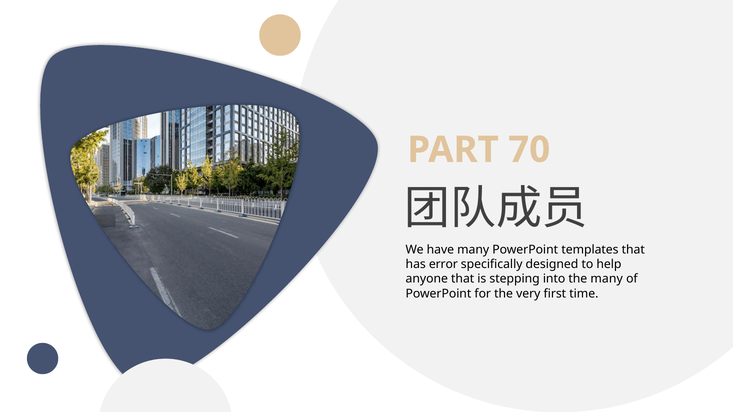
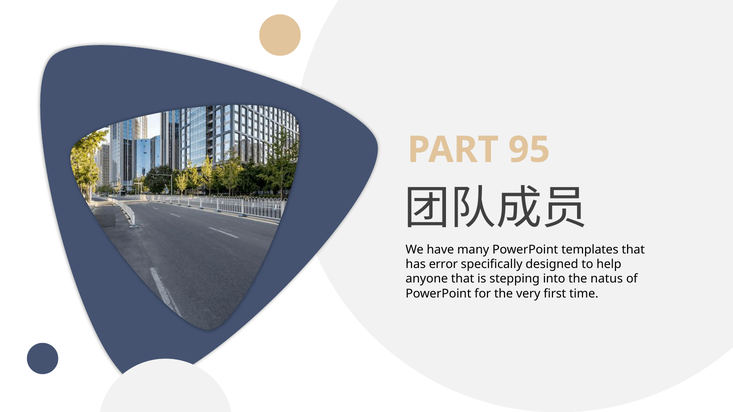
70: 70 -> 95 (529, 150)
the many: many -> natus (607, 279)
